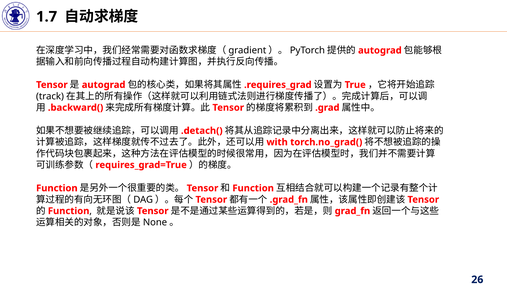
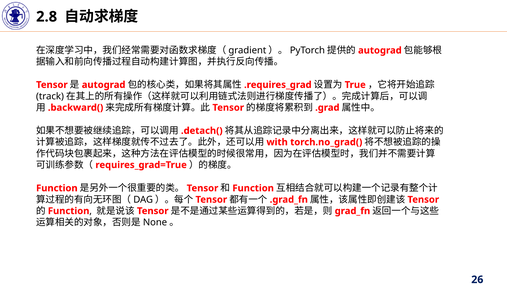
1.7: 1.7 -> 2.8 (47, 17)
